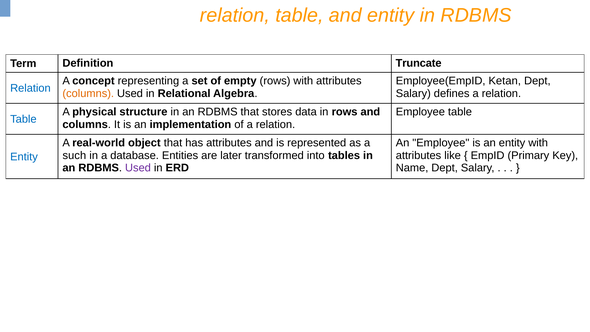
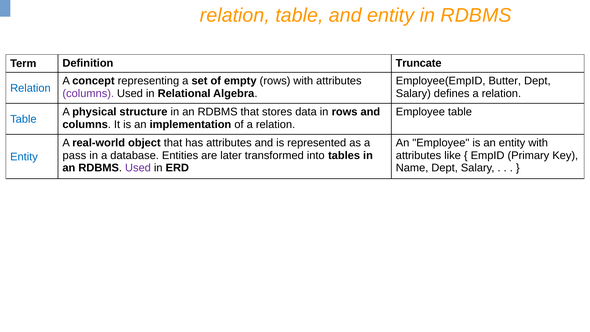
Ketan: Ketan -> Butter (505, 81)
columns colour: orange -> purple (88, 93)
such: such -> pass (74, 155)
